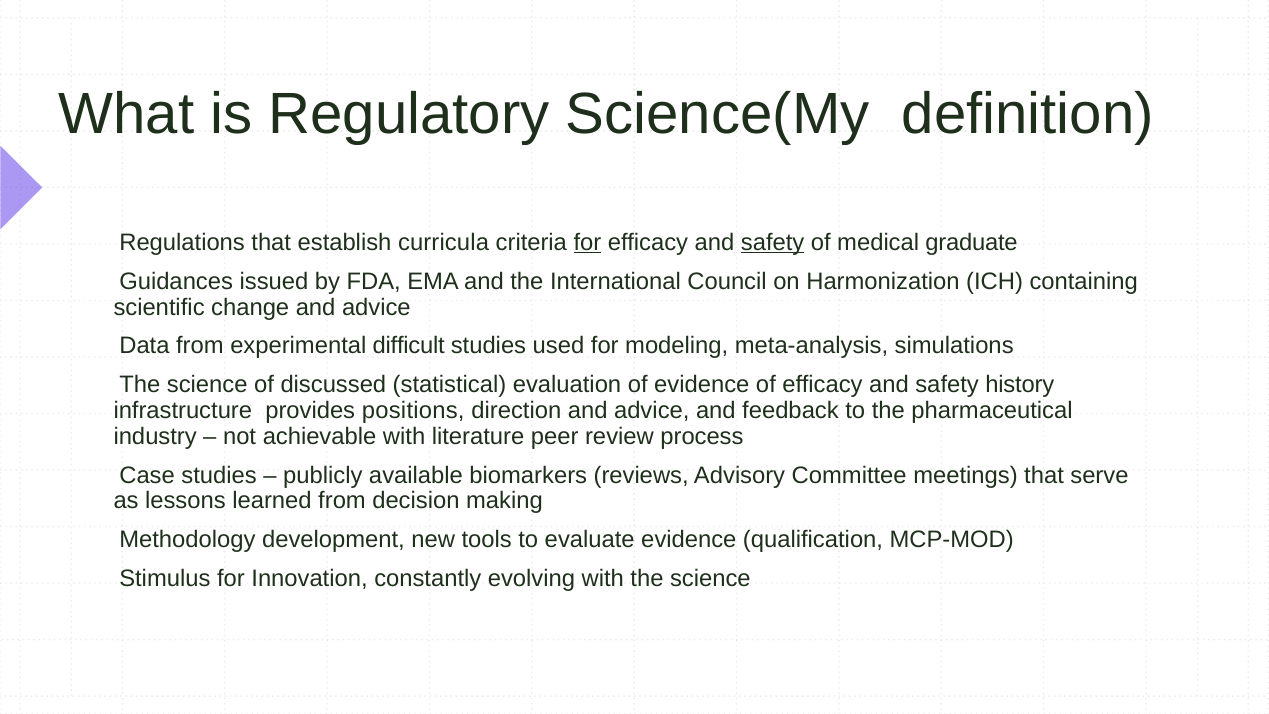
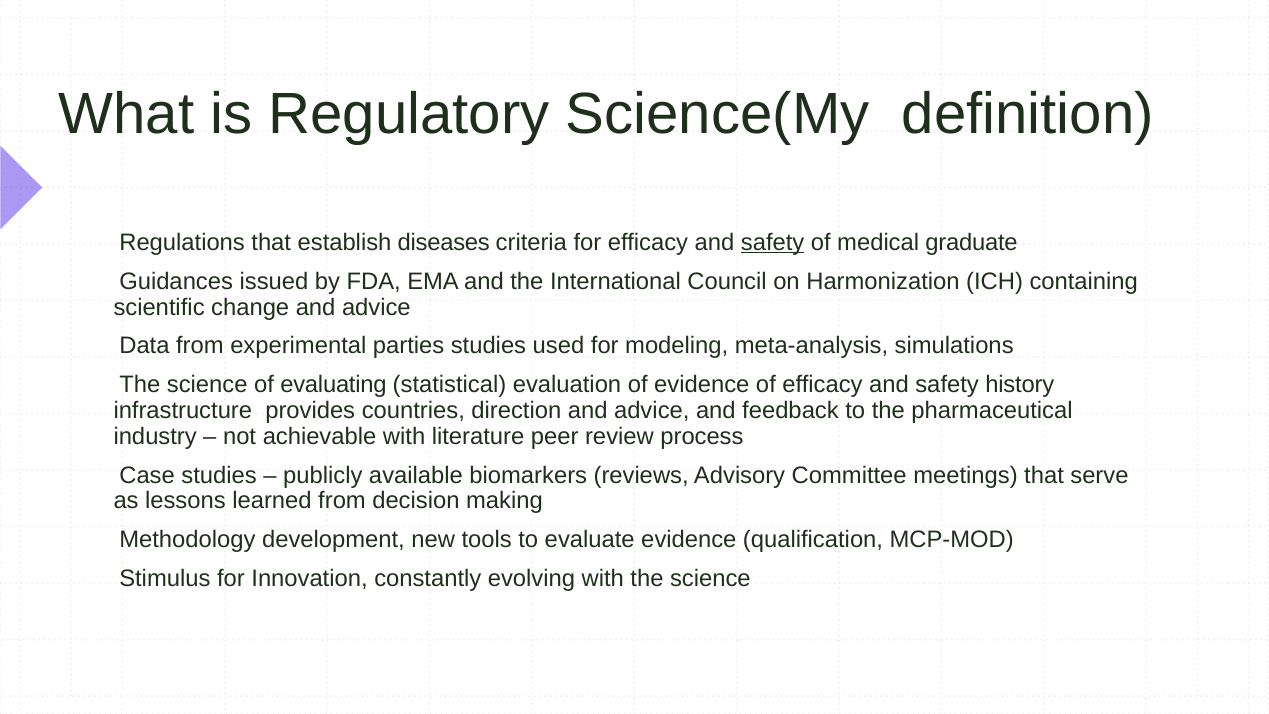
curricula: curricula -> diseases (444, 242)
for underline: present -> none (588, 242)
difficult: difficult -> parties (409, 346)
discussed: discussed -> evaluating (333, 385)
positions: positions -> countries (413, 411)
